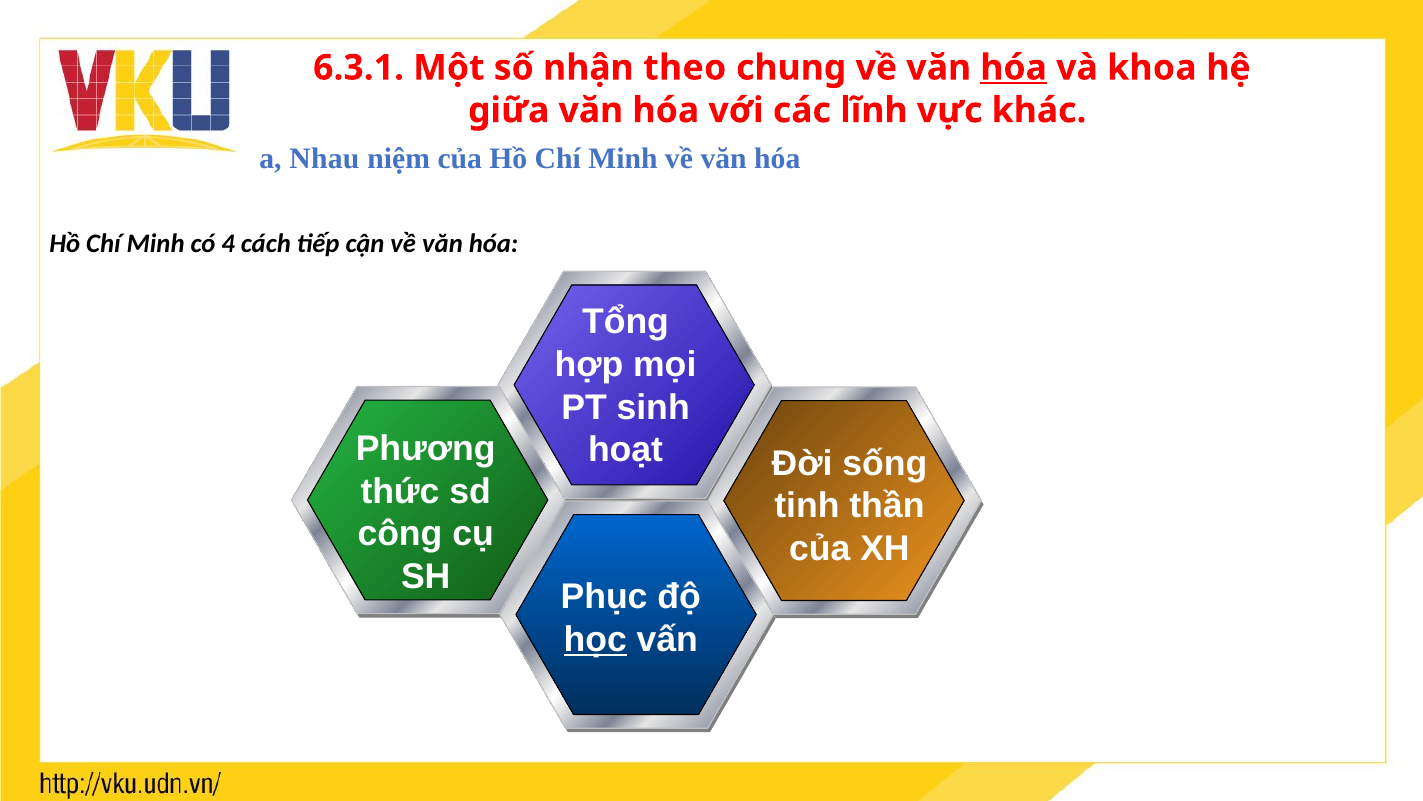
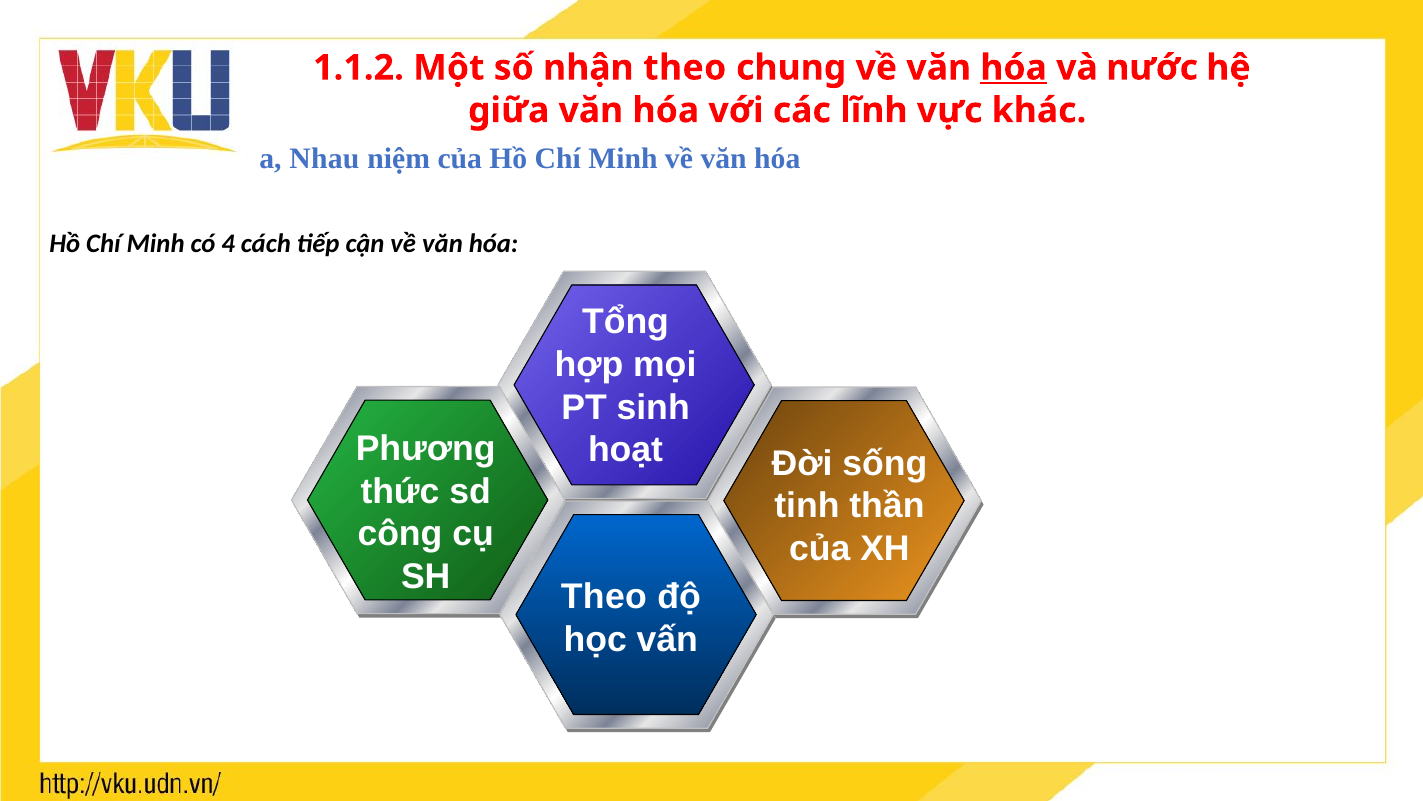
6.3.1: 6.3.1 -> 1.1.2 (359, 68)
khoa: khoa -> nước (1152, 68)
Phục: Phục -> Theo (604, 597)
học underline: present -> none (595, 639)
